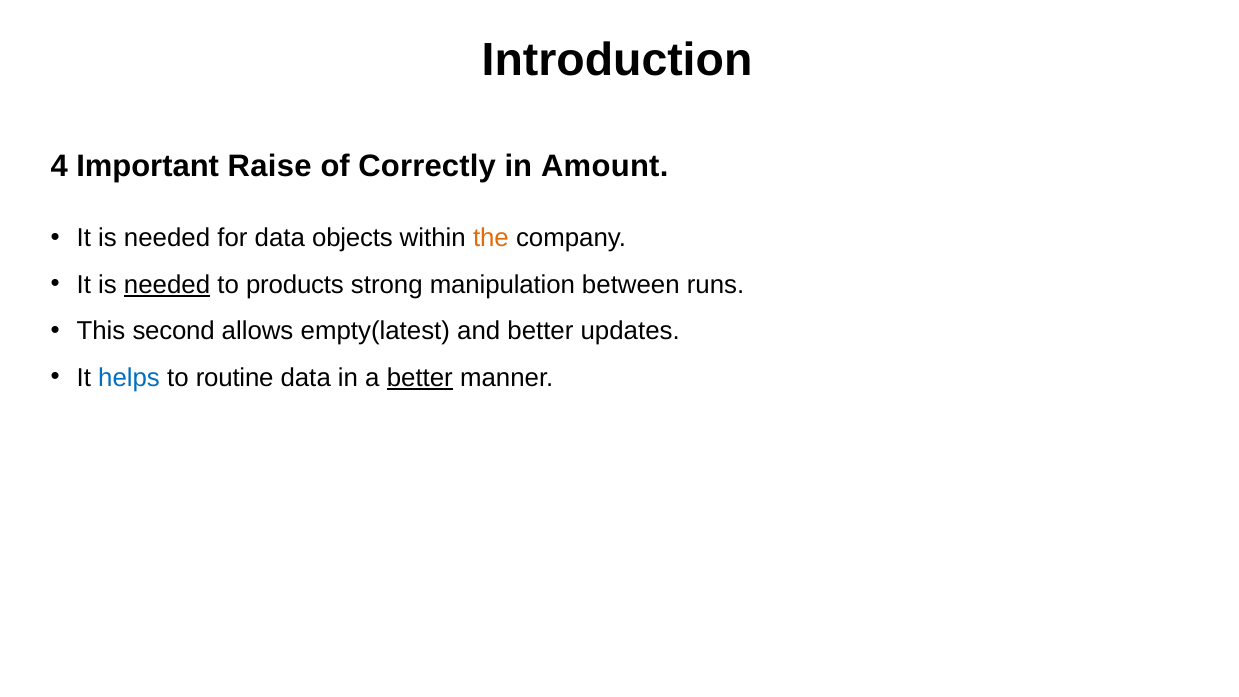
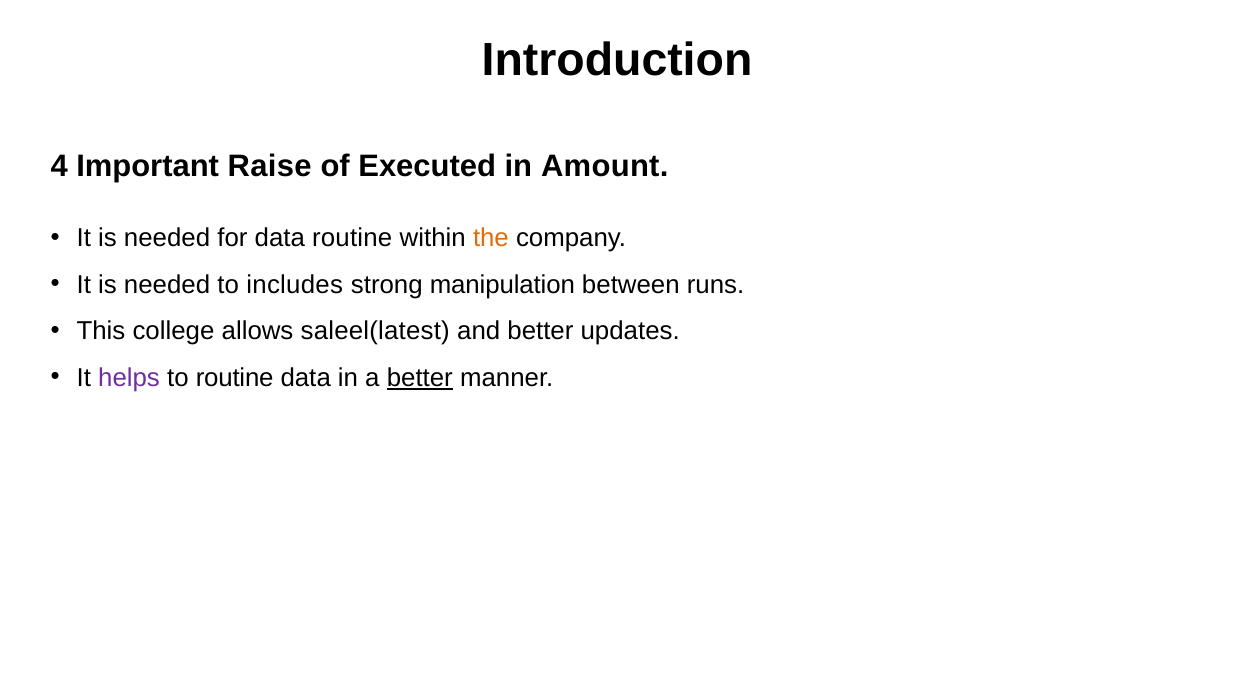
Correctly: Correctly -> Executed (427, 166)
data objects: objects -> routine (352, 238)
needed underline: present -> none (167, 285)
products: products -> includes (295, 285)
second: second -> college (173, 331)
empty(latest: empty(latest -> saleel(latest (375, 331)
helps colour: blue -> purple (129, 378)
